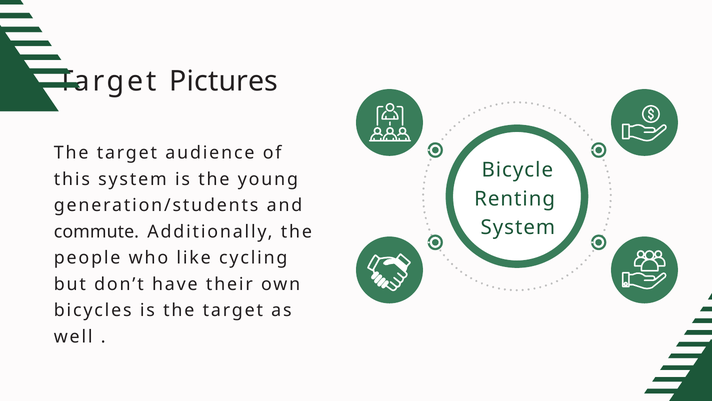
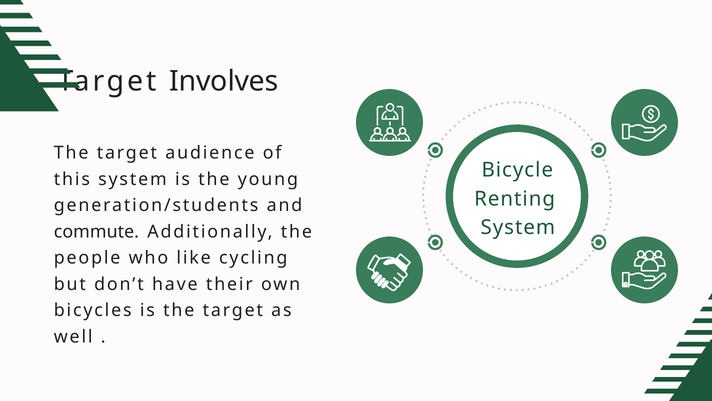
Pictures: Pictures -> Involves (224, 81)
